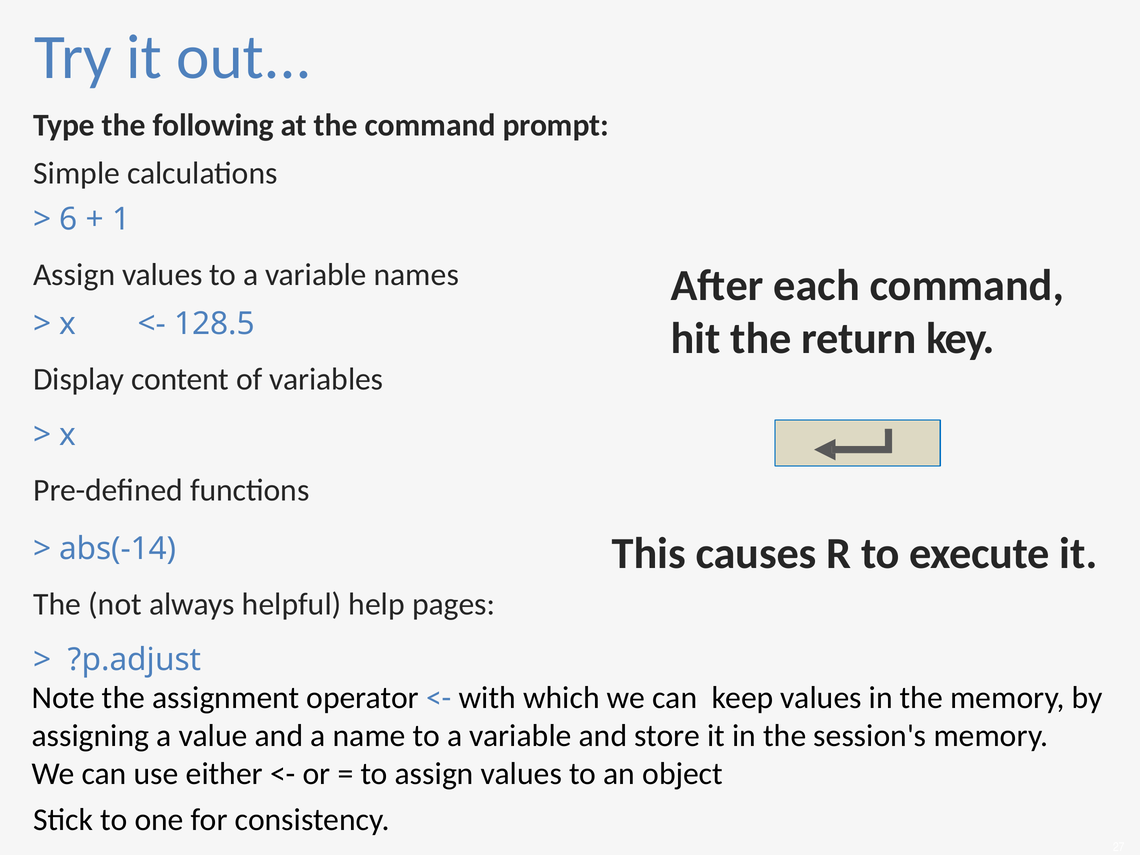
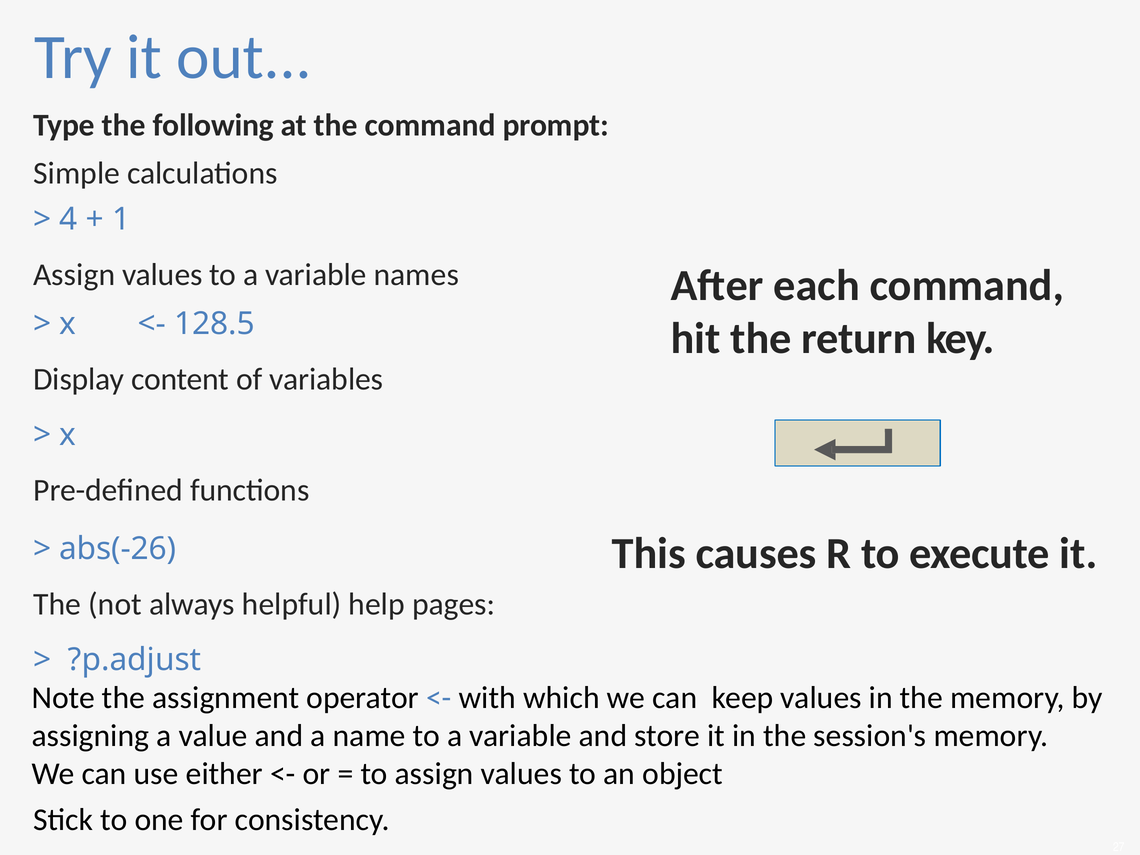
6: 6 -> 4 (69, 219)
abs(-14: abs(-14 -> abs(-26 (118, 549)
